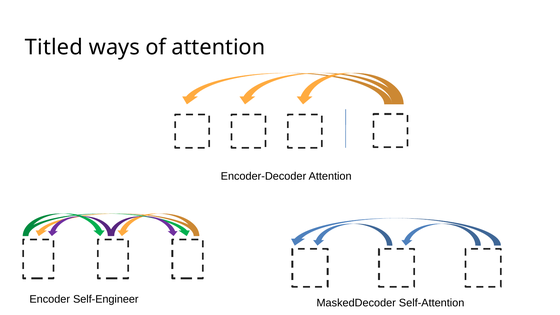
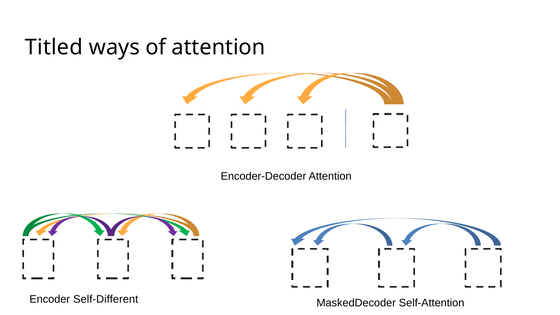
Self-Engineer: Self-Engineer -> Self-Different (106, 299)
